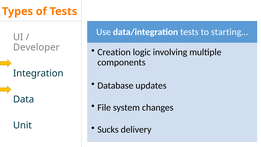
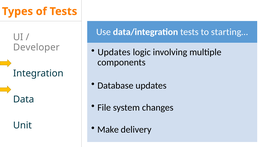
Creation: Creation -> Updates (114, 52)
Sucks: Sucks -> Make (108, 129)
